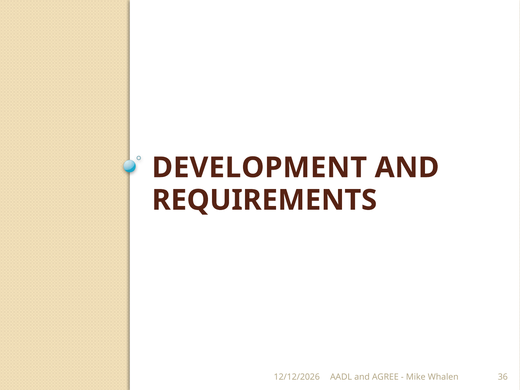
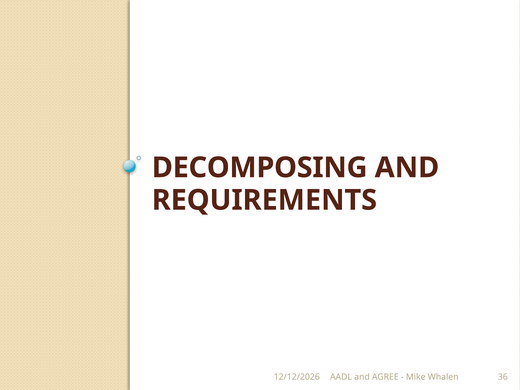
DEVELOPMENT: DEVELOPMENT -> DECOMPOSING (260, 168)
